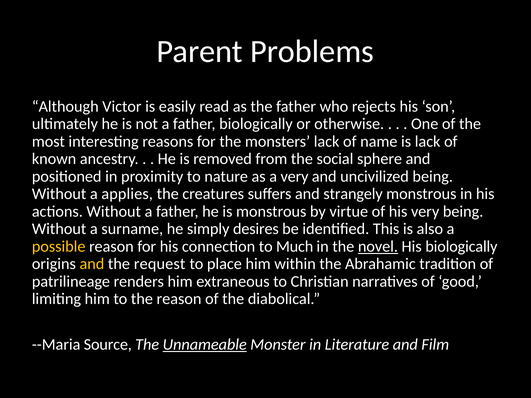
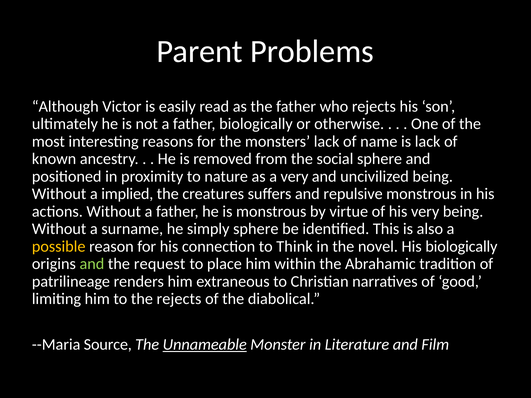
applies: applies -> implied (127, 194)
strangely: strangely -> repulsive (353, 194)
simply desires: desires -> sphere (256, 229)
Much: Much -> Think (295, 247)
novel underline: present -> none (378, 247)
and colour: yellow -> light green (92, 264)
the reason: reason -> rejects (179, 299)
